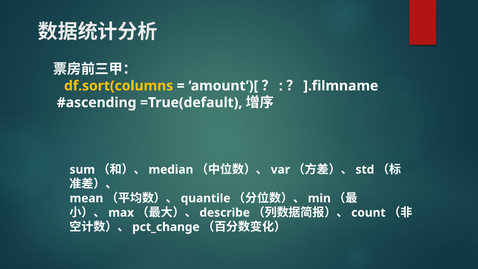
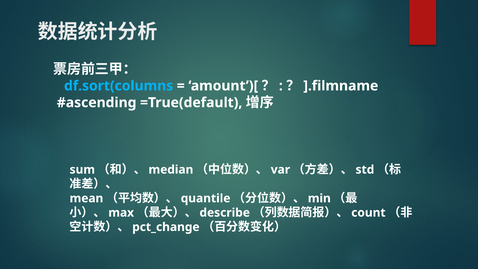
df.sort(columns colour: yellow -> light blue (119, 86)
